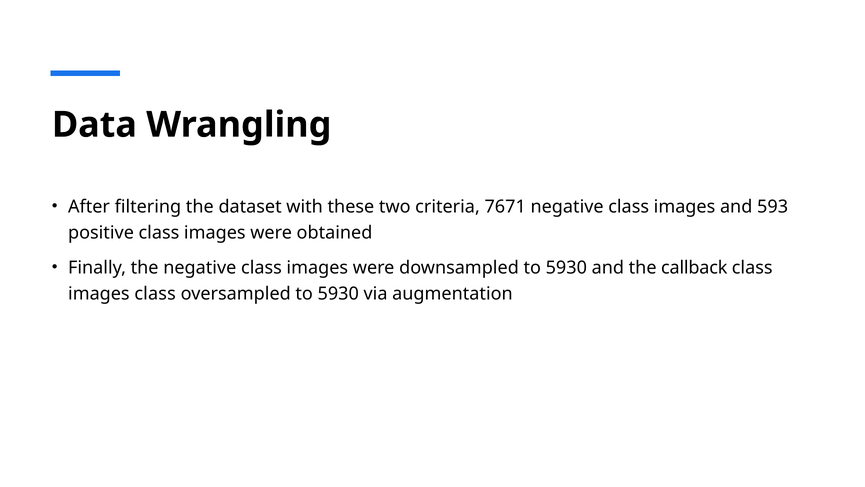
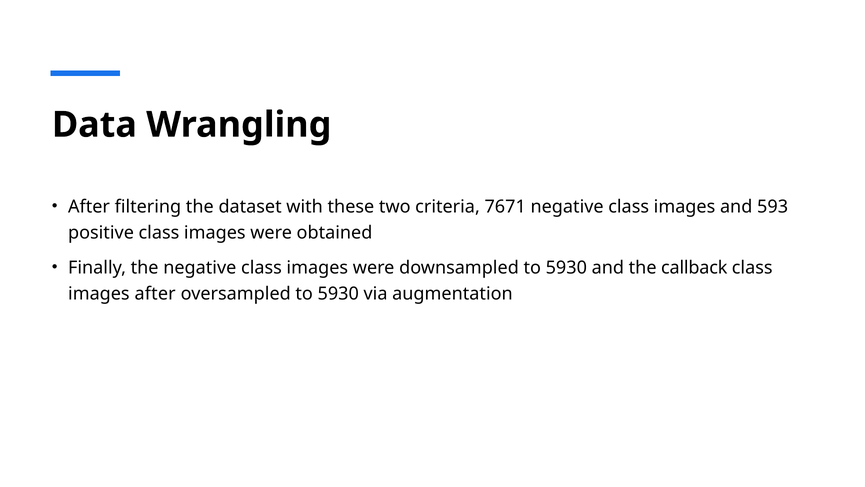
images class: class -> after (155, 293)
